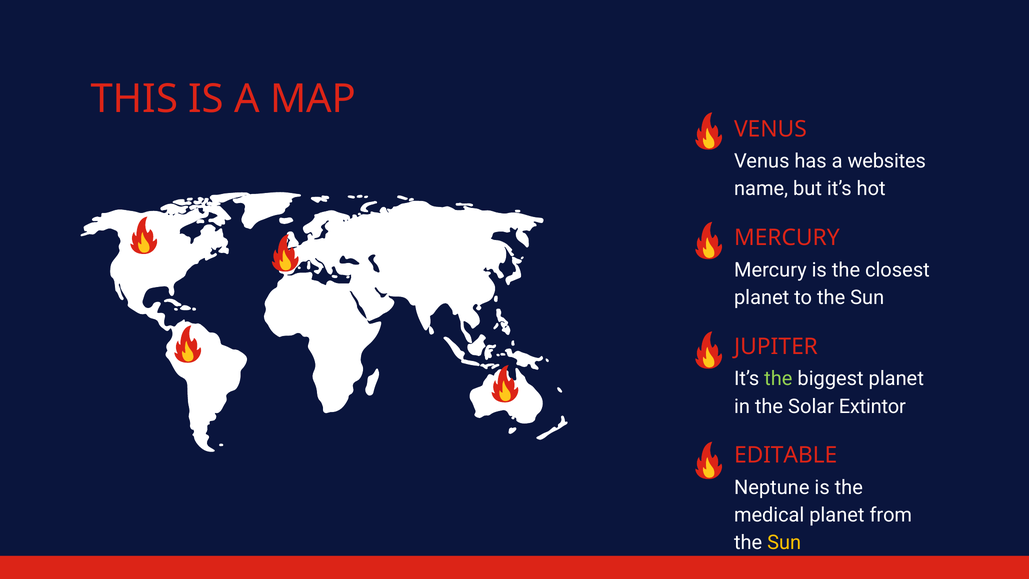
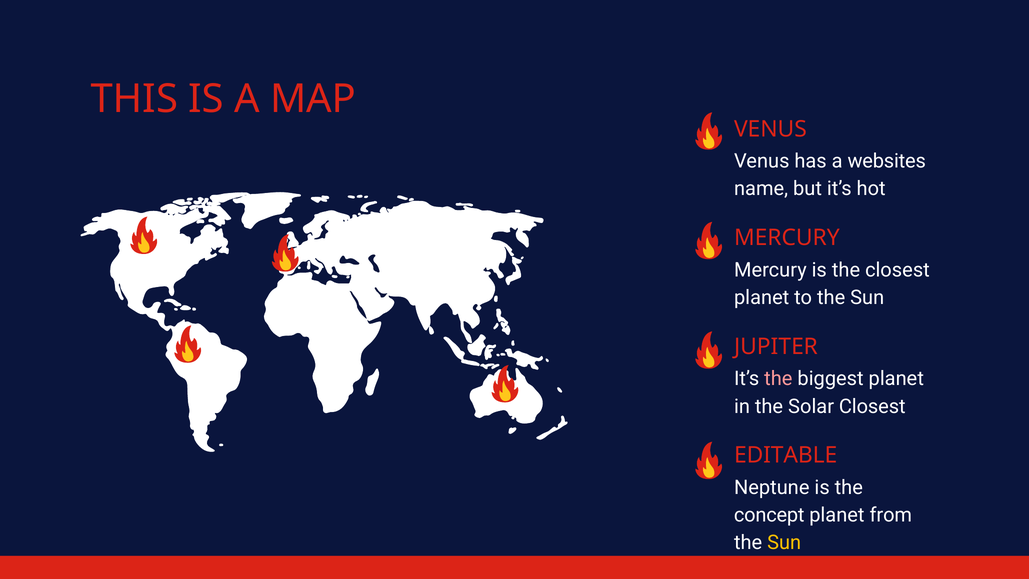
the colour: light green -> pink (778, 379)
Solar Extintor: Extintor -> Closest (872, 406)
medical: medical -> concept (769, 515)
